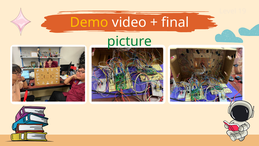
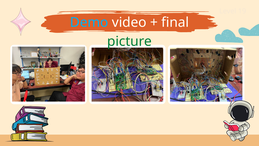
Demo colour: yellow -> light blue (89, 22)
